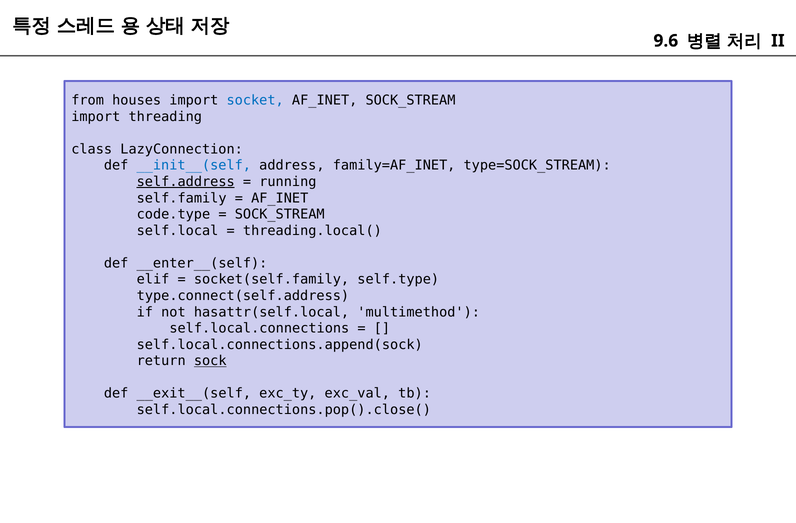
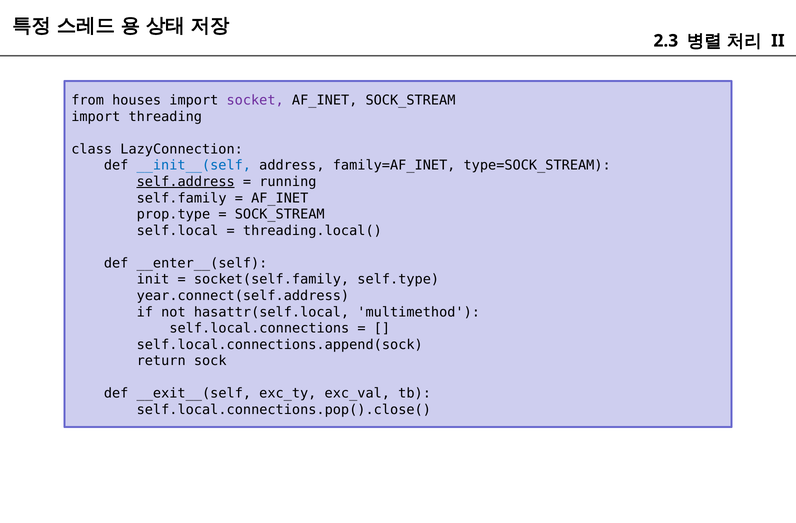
9.6: 9.6 -> 2.3 (666, 41)
socket colour: blue -> purple (255, 100)
code.type: code.type -> prop.type (173, 214)
elif: elif -> init (153, 279)
type.connect(self.address: type.connect(self.address -> year.connect(self.address (243, 296)
sock underline: present -> none (210, 361)
